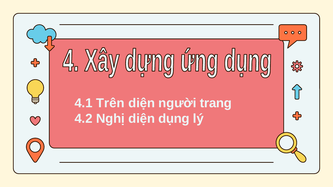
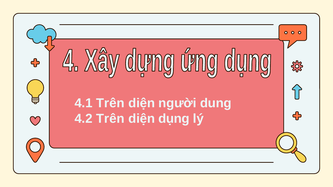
trang: trang -> dung (216, 103)
4.2 Nghị: Nghị -> Trên (110, 119)
